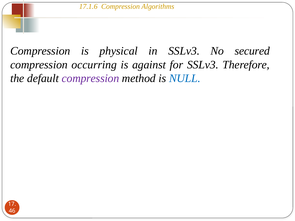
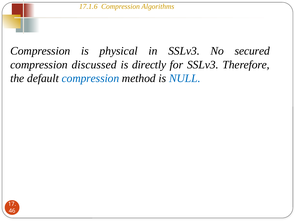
occurring: occurring -> discussed (94, 65)
against: against -> directly (149, 65)
compression colour: purple -> blue (90, 78)
